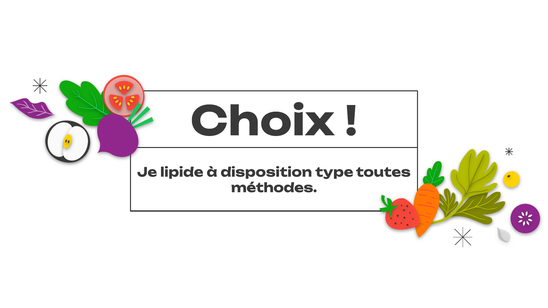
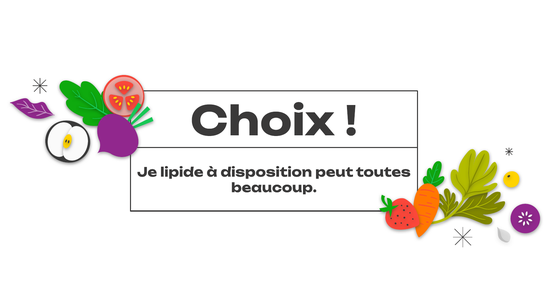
type: type -> peut (334, 173)
méthodes: méthodes -> beaucoup (274, 188)
